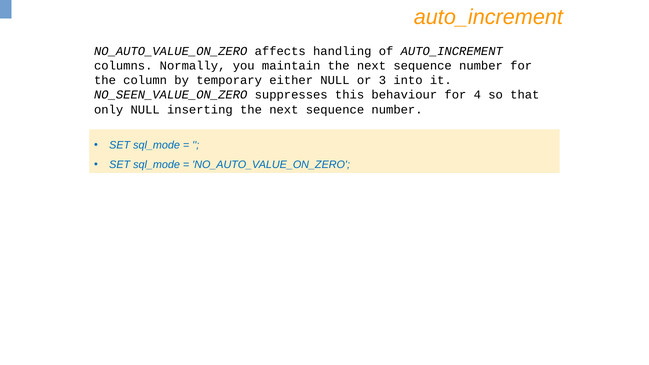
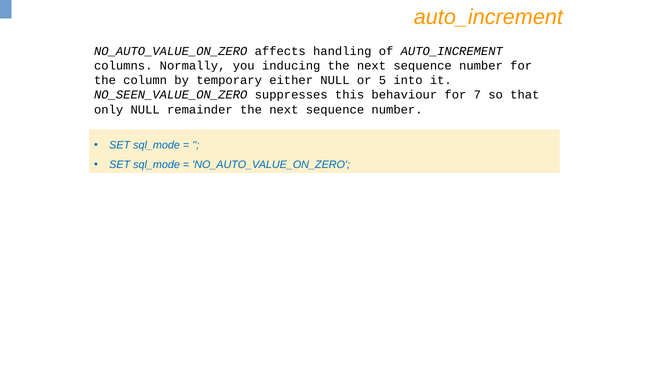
maintain: maintain -> inducing (291, 66)
3: 3 -> 5 (382, 80)
4: 4 -> 7 (477, 95)
inserting: inserting -> remainder (200, 110)
